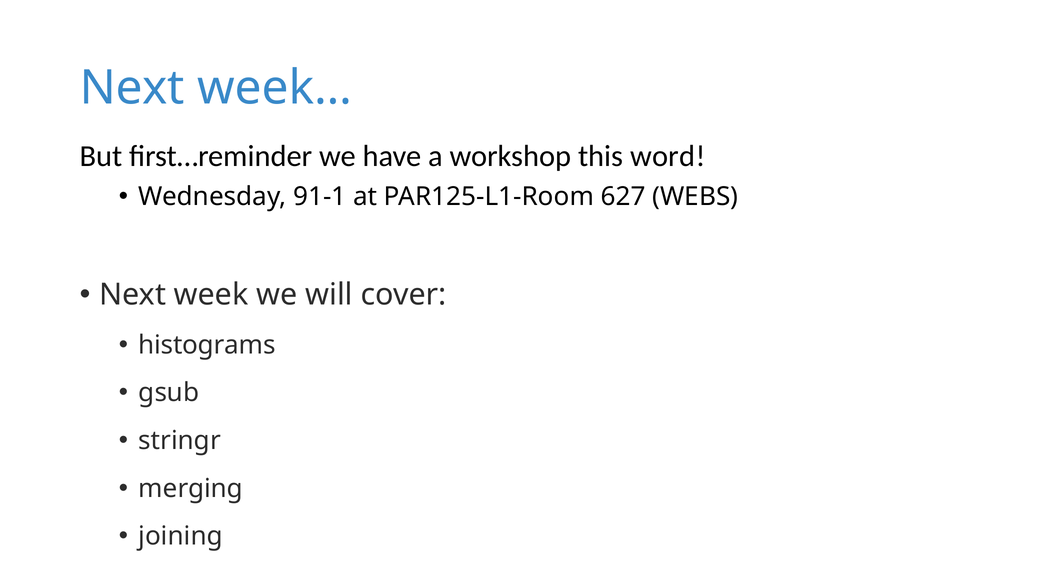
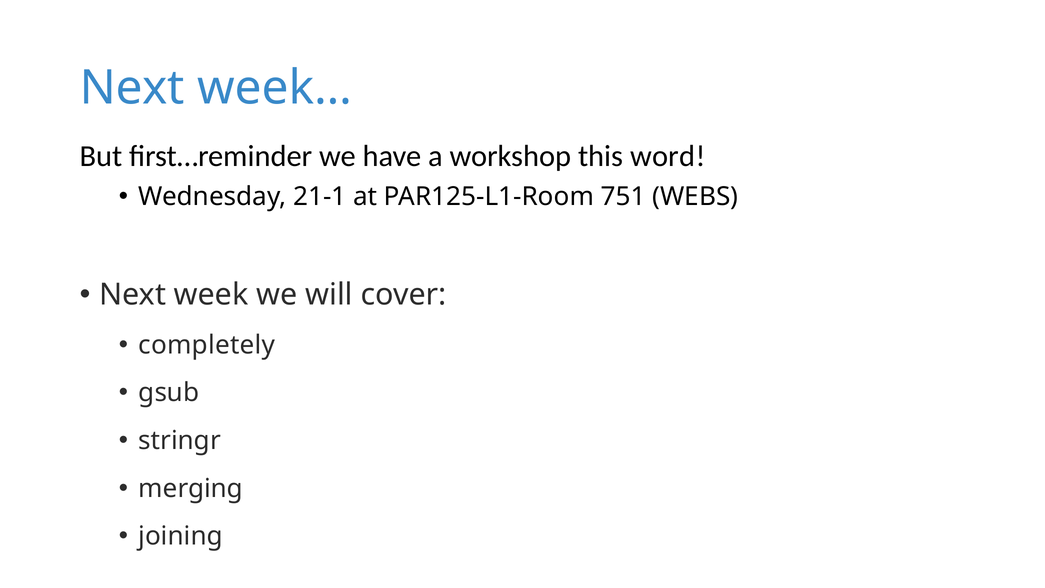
91-1: 91-1 -> 21-1 (320, 197)
627: 627 -> 751 (623, 197)
histograms: histograms -> completely (207, 345)
